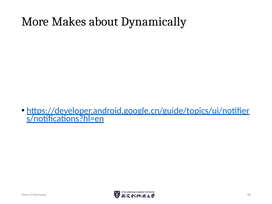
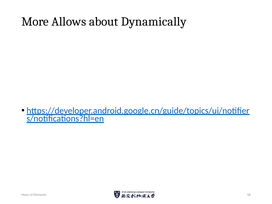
Makes: Makes -> Allows (69, 21)
